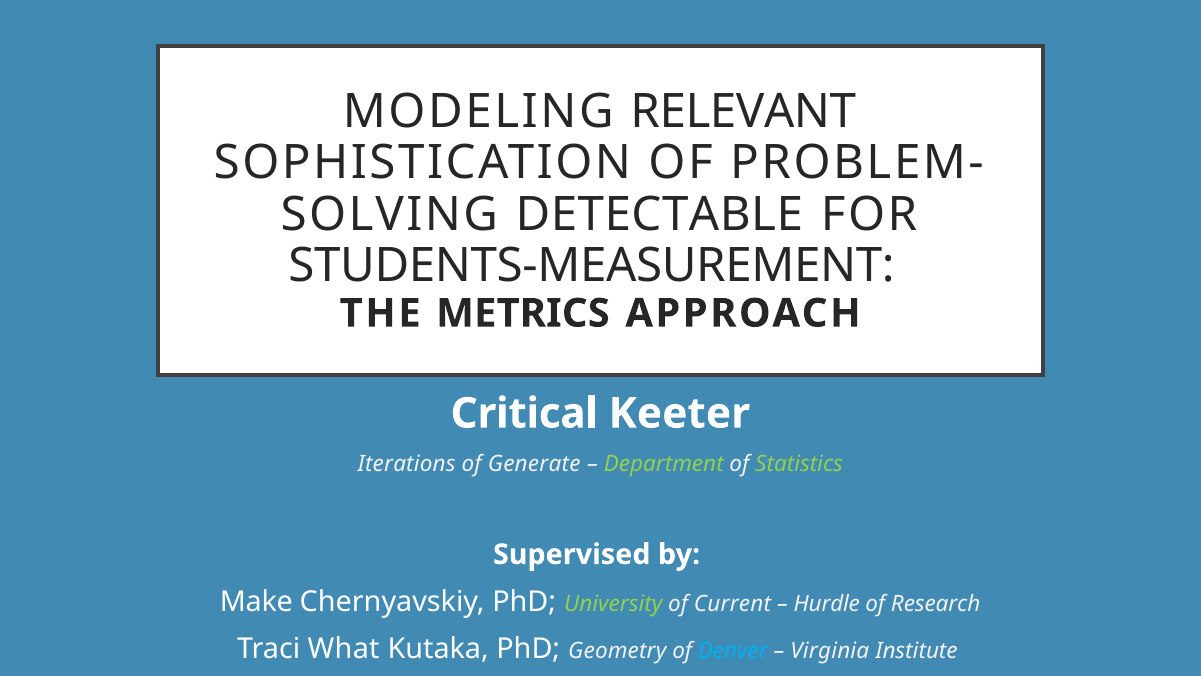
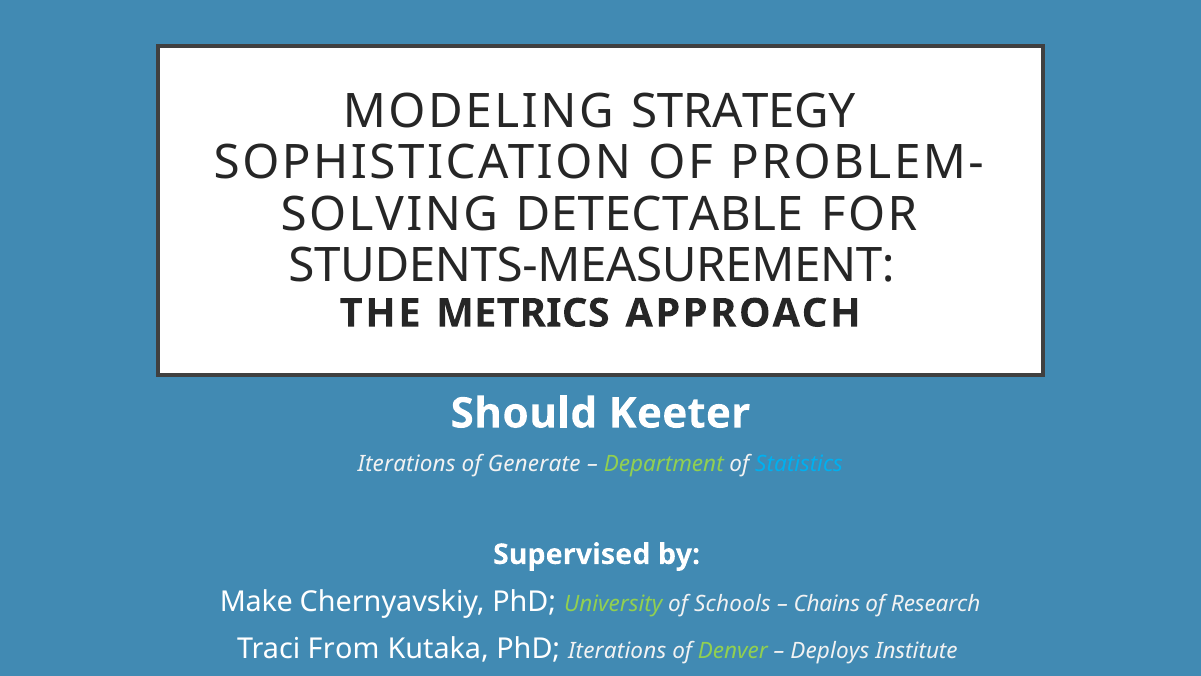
RELEVANT: RELEVANT -> STRATEGY (743, 112)
Critical: Critical -> Should (524, 413)
Statistics colour: light green -> light blue (799, 463)
Current: Current -> Schools (733, 603)
Hurdle: Hurdle -> Chains (827, 603)
What: What -> From (344, 648)
PhD Geometry: Geometry -> Iterations (617, 650)
Denver colour: light blue -> light green (733, 650)
Virginia: Virginia -> Deploys (830, 650)
